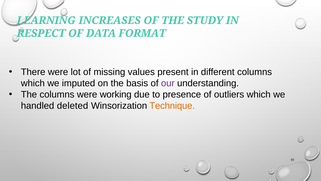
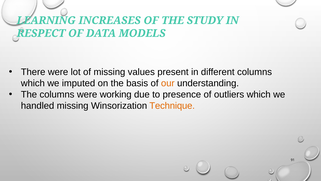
FORMAT: FORMAT -> MODELS (142, 33)
our colour: purple -> orange (168, 83)
handled deleted: deleted -> missing (73, 106)
